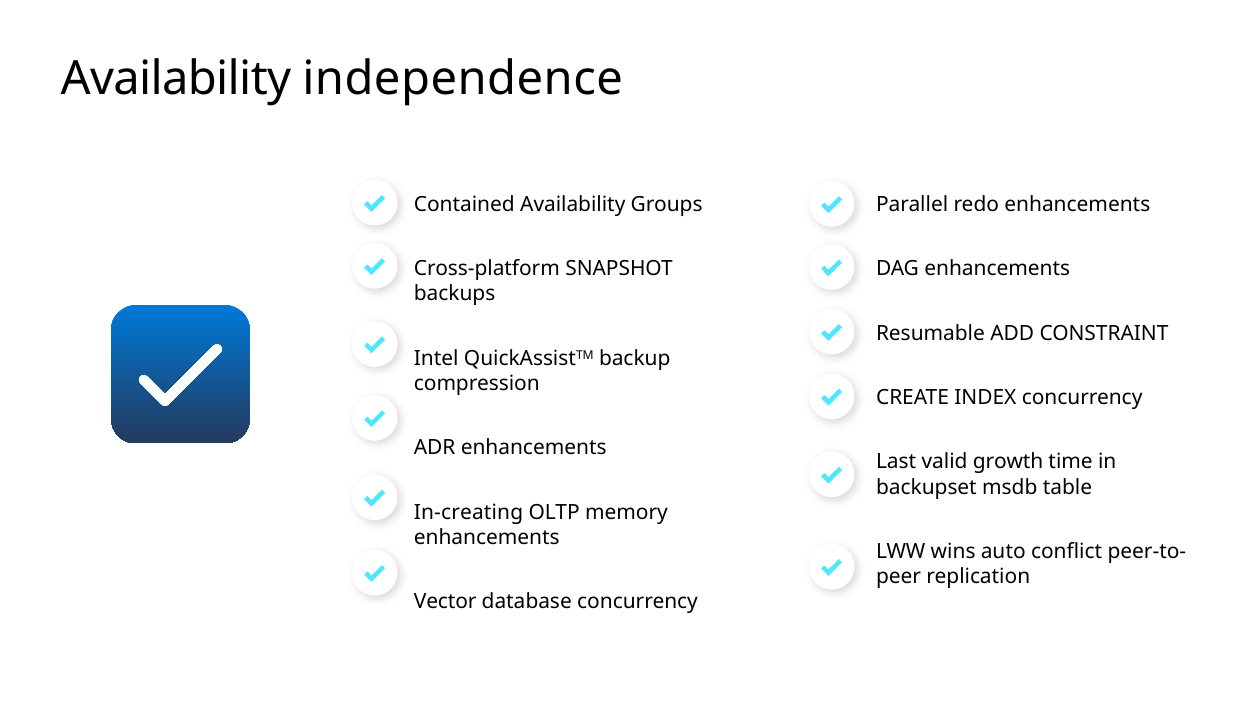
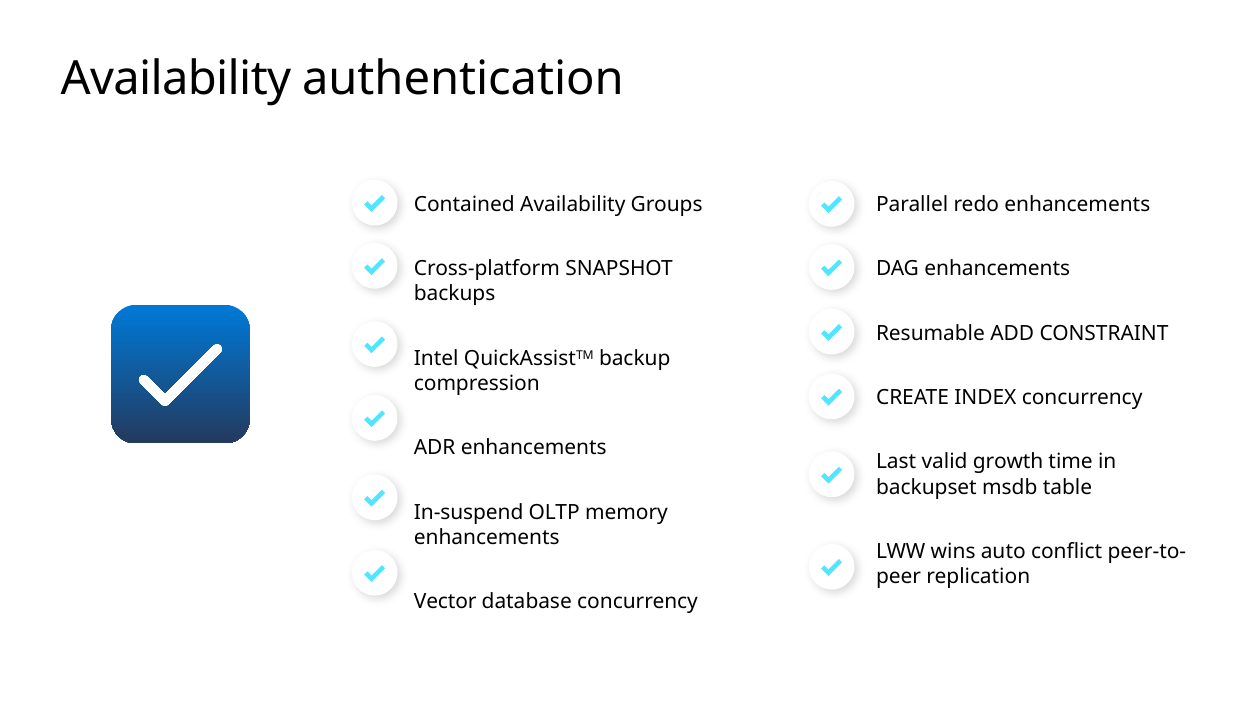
independence: independence -> authentication (463, 79)
In-creating: In-creating -> In-suspend (469, 512)
